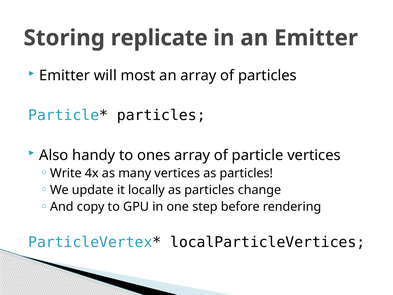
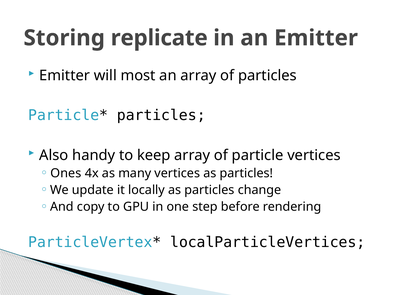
ones: ones -> keep (154, 155)
Write: Write -> Ones (66, 173)
